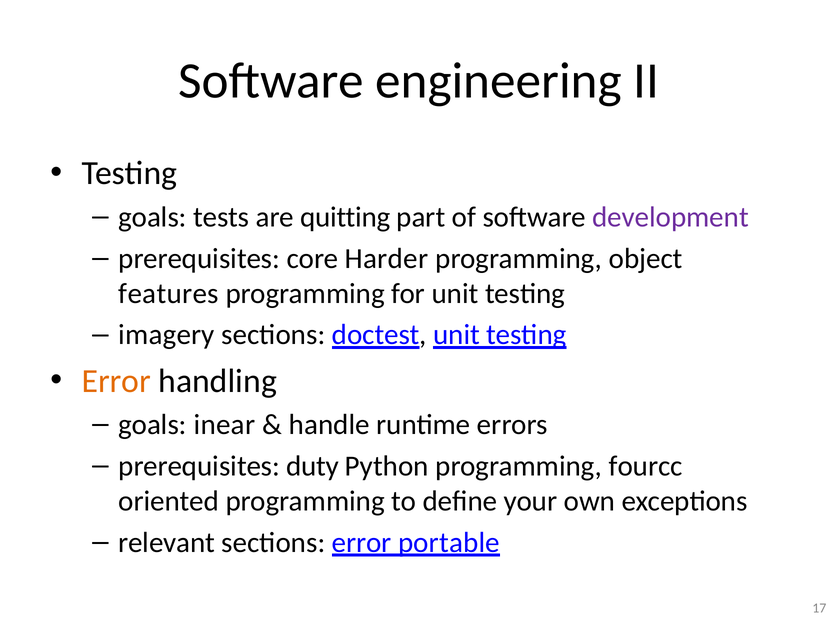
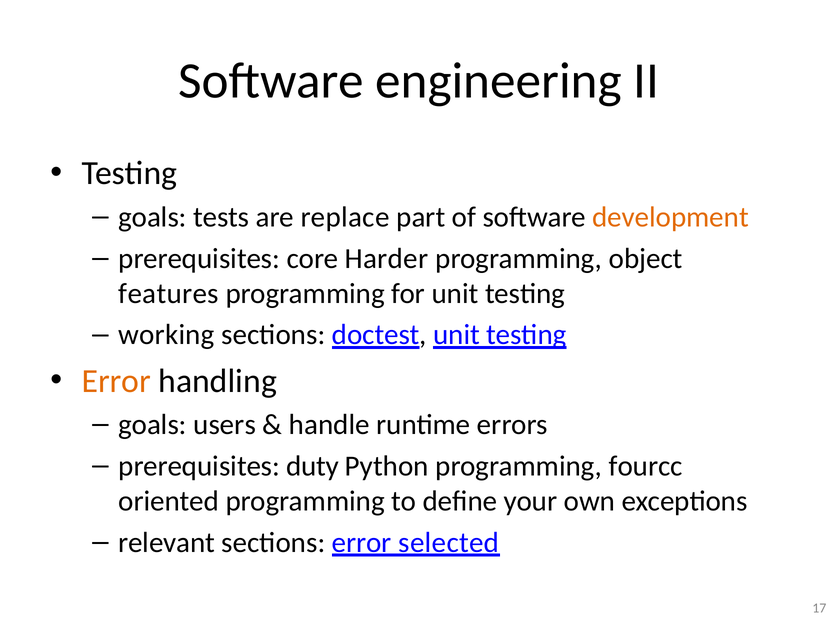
quitting: quitting -> replace (345, 217)
development colour: purple -> orange (670, 217)
imagery: imagery -> working (166, 335)
inear: inear -> users (225, 425)
portable: portable -> selected (449, 543)
